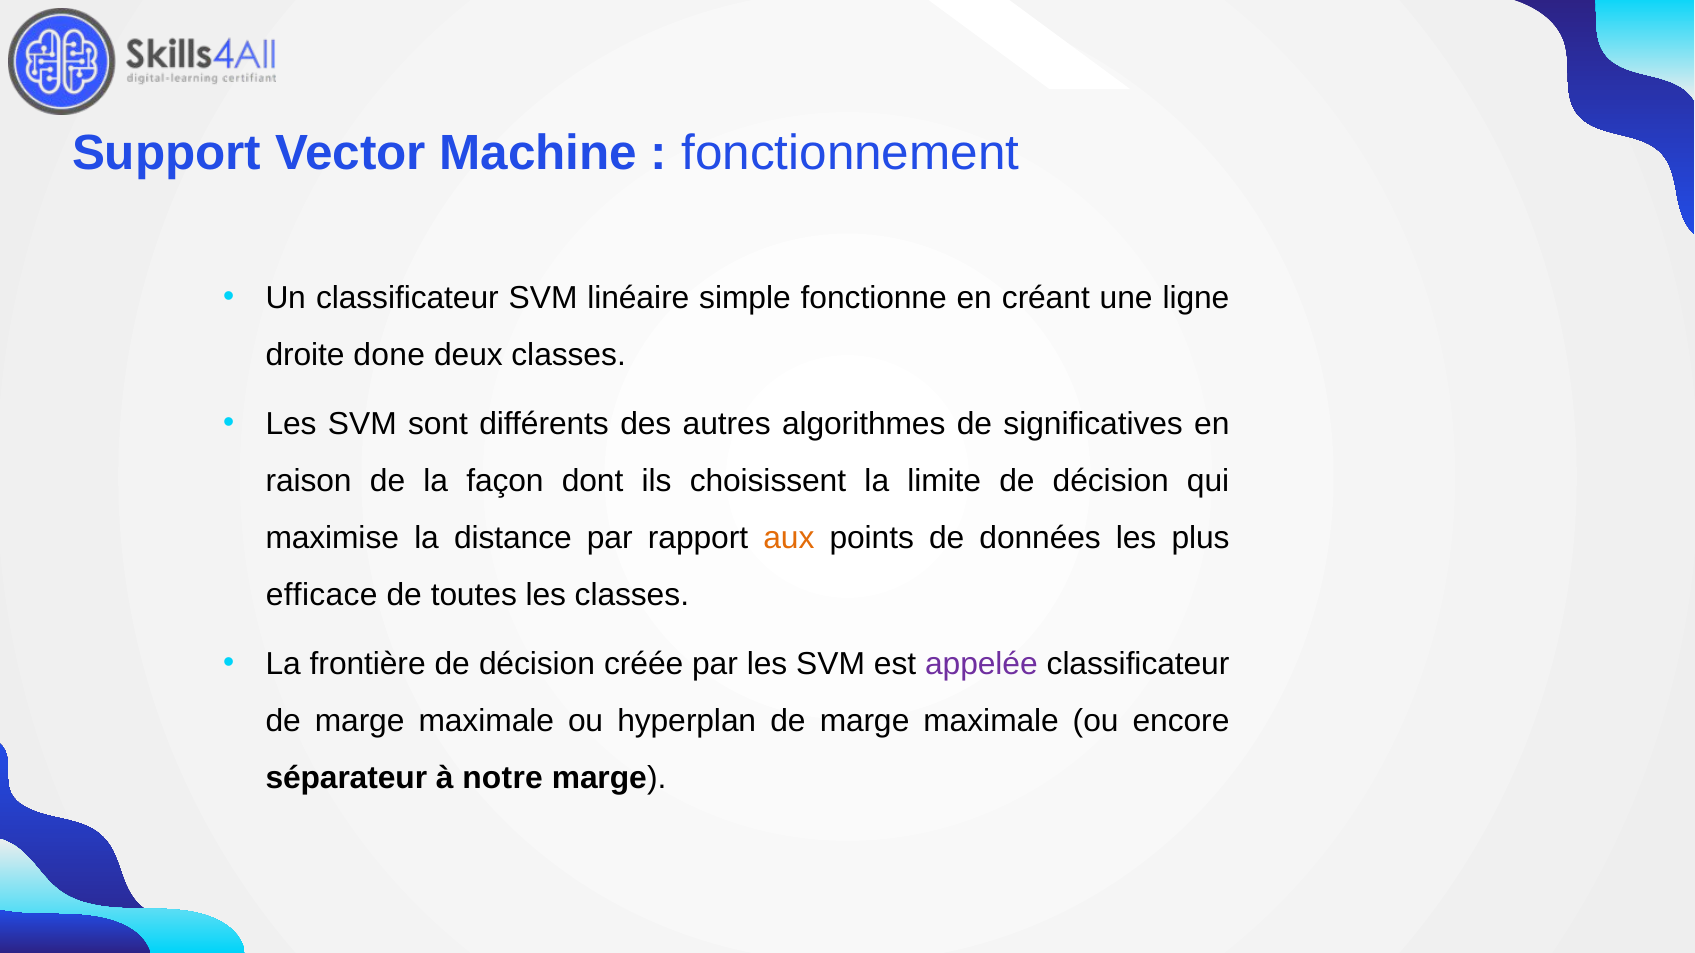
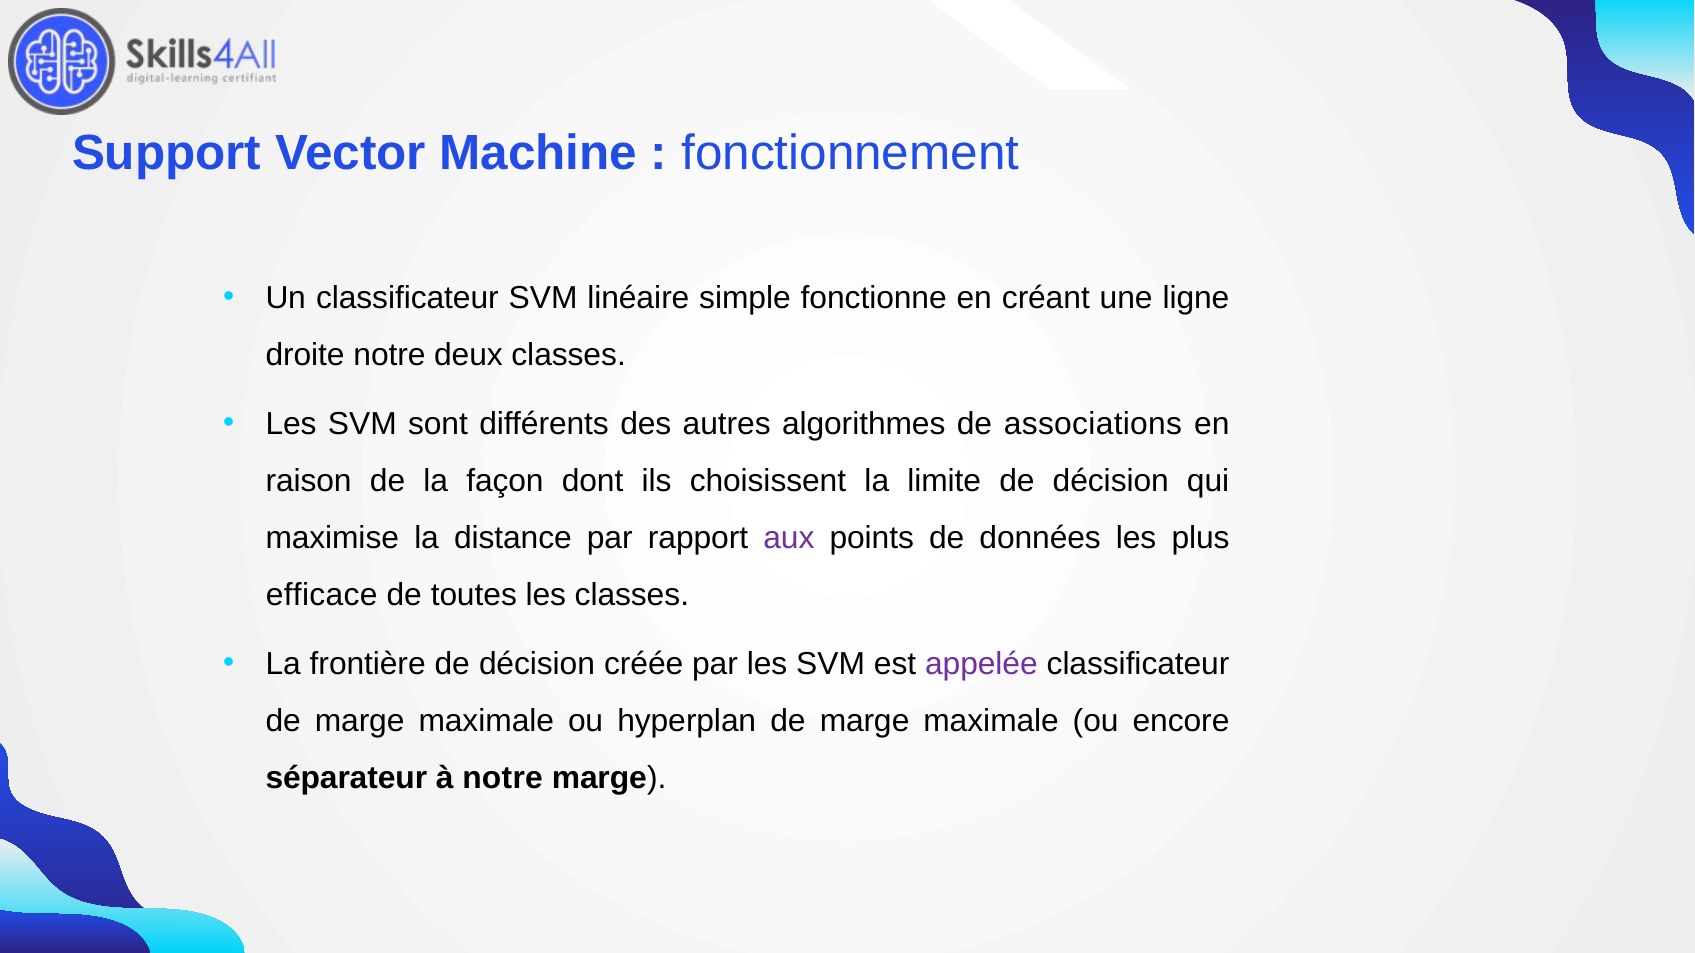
droite done: done -> notre (389, 355)
significatives: significatives -> associations (1093, 424)
aux colour: orange -> purple (789, 539)
